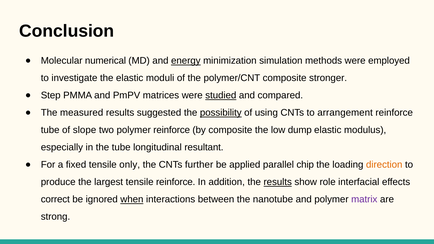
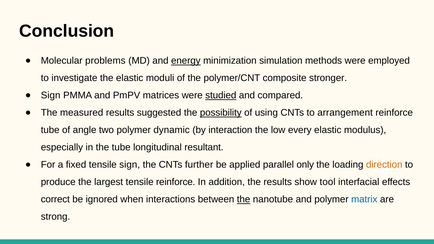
numerical: numerical -> problems (105, 61)
Step: Step -> Sign (51, 96)
slope: slope -> angle (85, 130)
polymer reinforce: reinforce -> dynamic (172, 130)
by composite: composite -> interaction (230, 130)
dump: dump -> every (300, 130)
tensile only: only -> sign (130, 165)
chip: chip -> only (305, 165)
results underline: present -> none (278, 182)
role: role -> tool (328, 182)
when underline: present -> none (132, 200)
the underline: none -> present (244, 200)
matrix colour: purple -> blue (364, 200)
